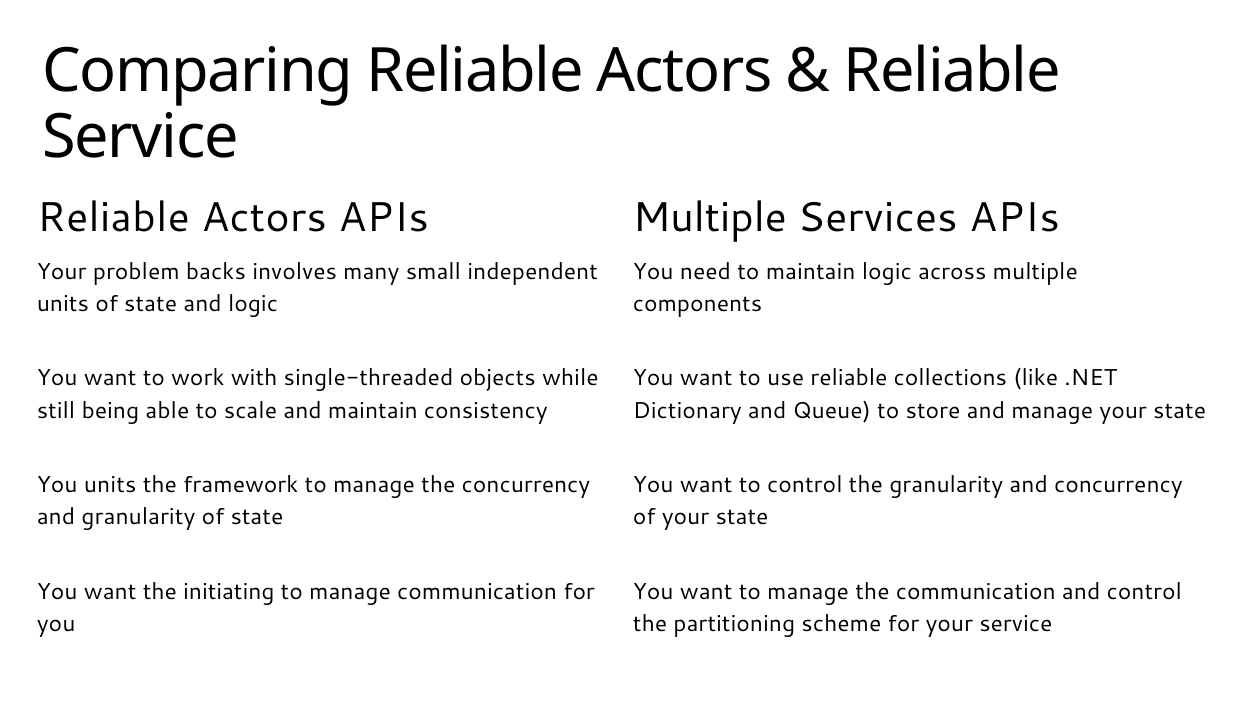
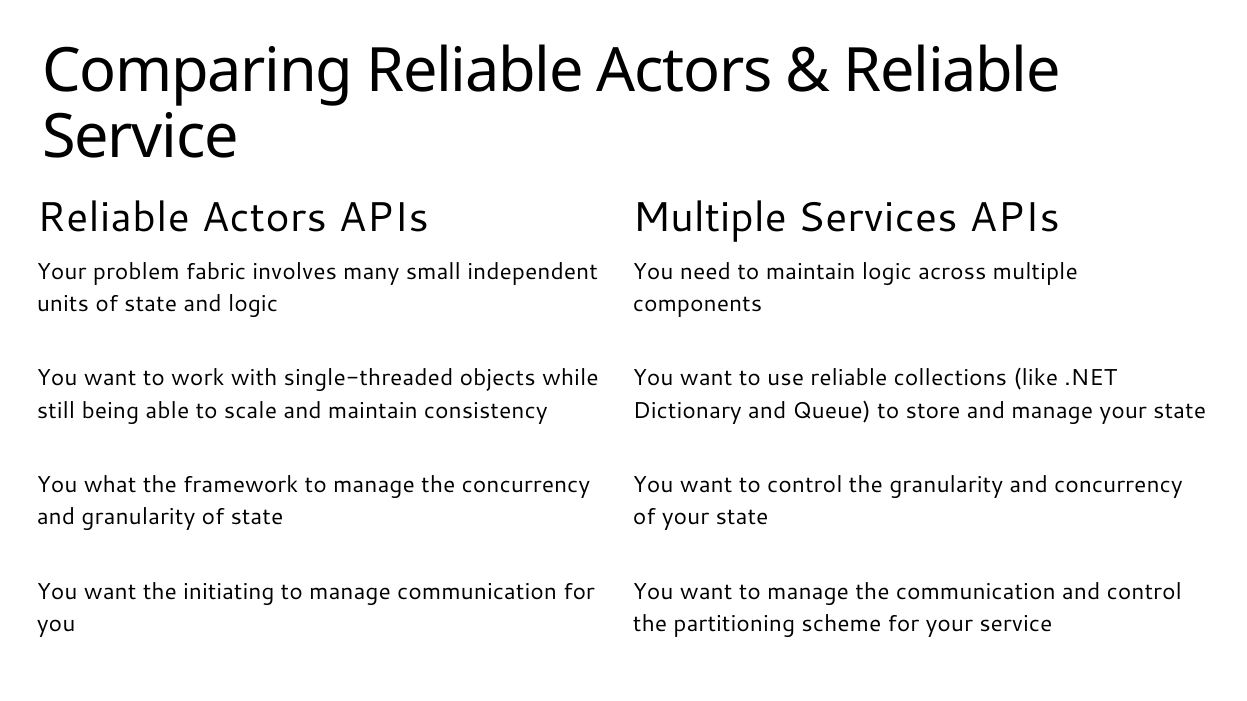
backs: backs -> fabric (216, 272)
You units: units -> what (110, 485)
